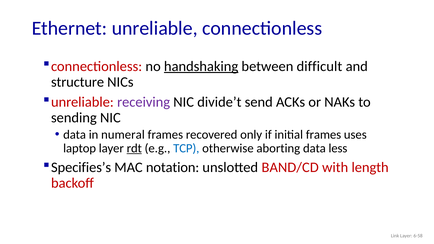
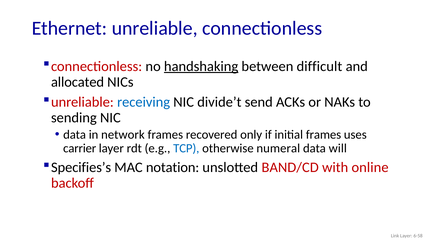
structure: structure -> allocated (78, 82)
receiving colour: purple -> blue (144, 102)
numeral: numeral -> network (123, 135)
laptop: laptop -> carrier (80, 148)
rdt underline: present -> none (134, 148)
aborting: aborting -> numeral (278, 148)
less: less -> will (338, 148)
length: length -> online (370, 167)
